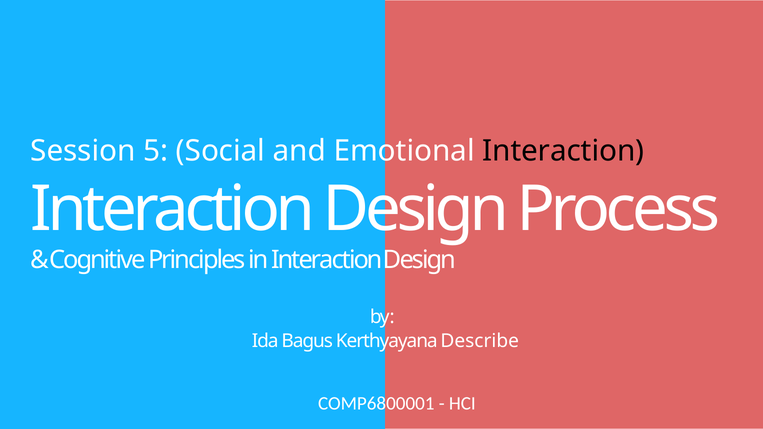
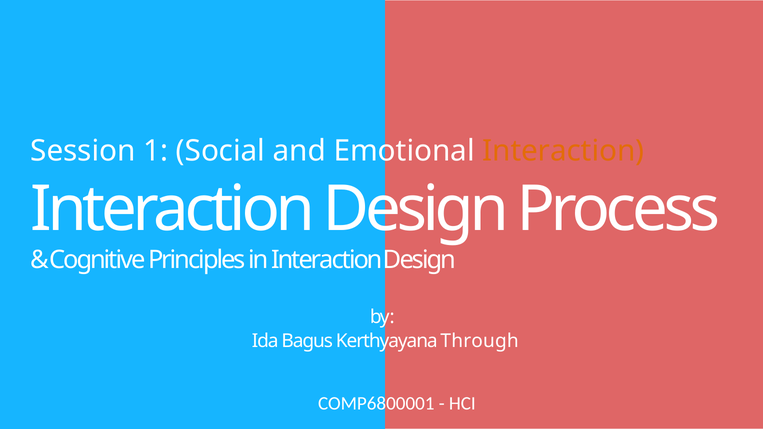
5: 5 -> 1 (156, 151)
Interaction colour: black -> orange (563, 151)
Describe: Describe -> Through (480, 341)
